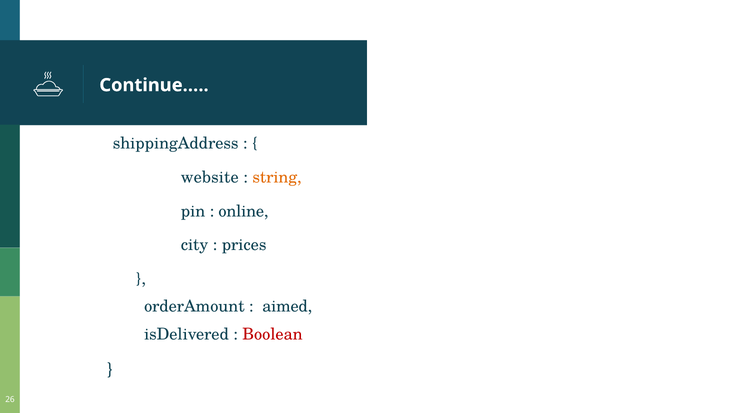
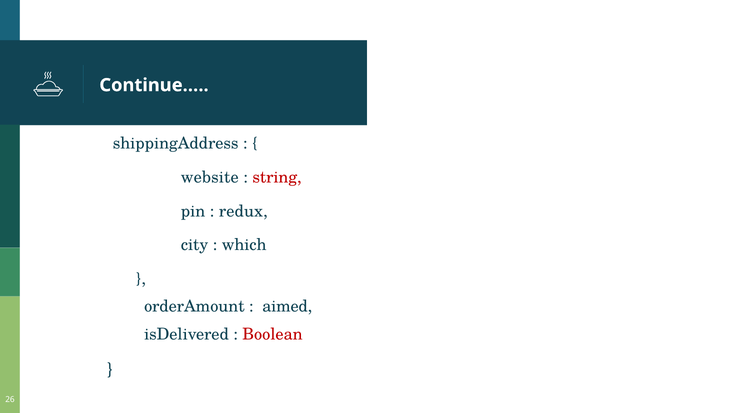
string colour: orange -> red (277, 177)
online: online -> redux (243, 211)
prices: prices -> which (244, 245)
